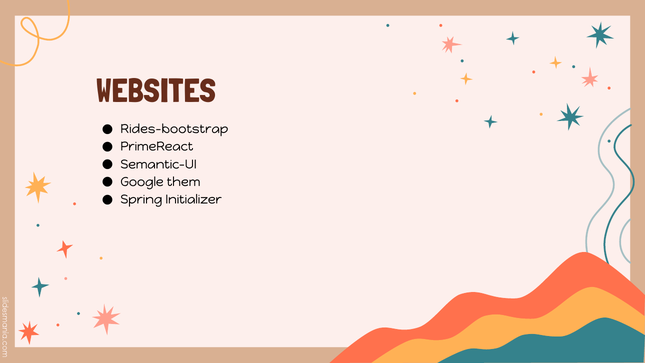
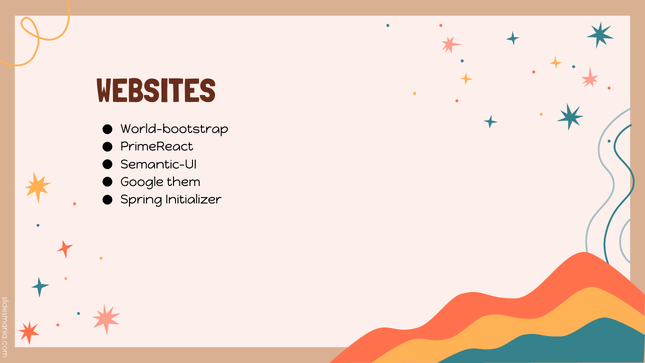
Rides-bootstrap: Rides-bootstrap -> World-bootstrap (174, 129)
